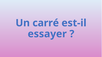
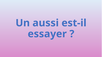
carré: carré -> aussi (46, 23)
